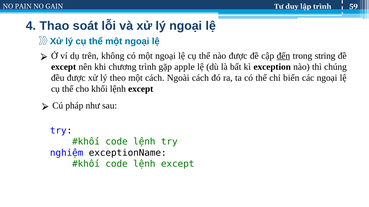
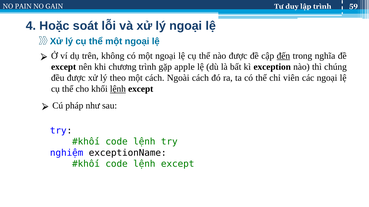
Thao: Thao -> Hoặc (55, 26)
string: string -> nghĩa (325, 56)
biến: biến -> viên (291, 78)
lệnh underline: none -> present (118, 89)
